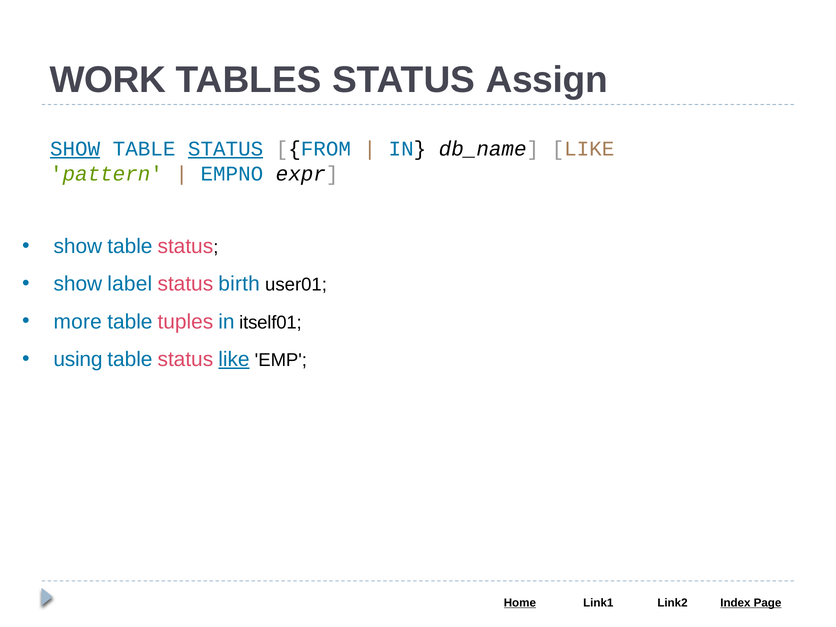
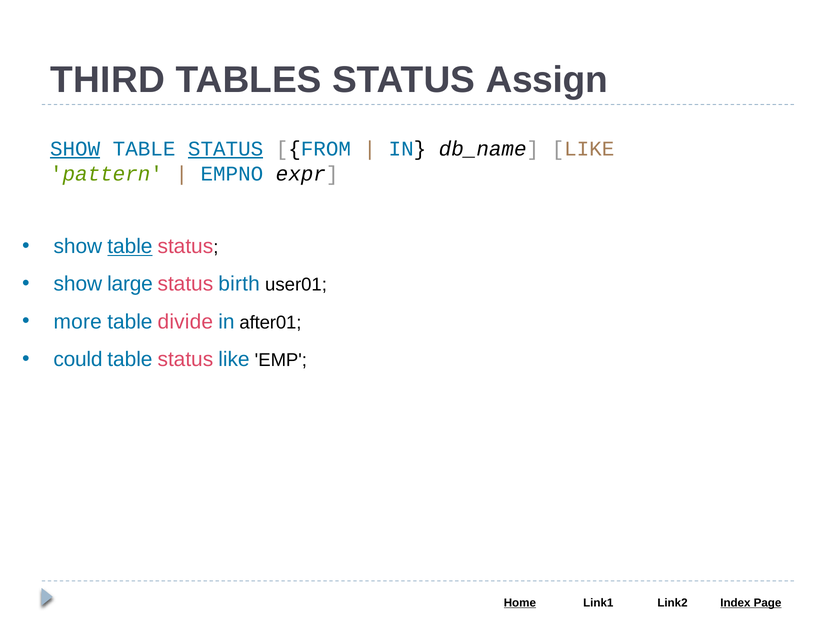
WORK: WORK -> THIRD (108, 80)
table underline: none -> present (130, 246)
label: label -> large (130, 284)
tuples: tuples -> divide (185, 322)
itself01: itself01 -> after01 (270, 322)
using: using -> could (78, 359)
like underline: present -> none (234, 359)
